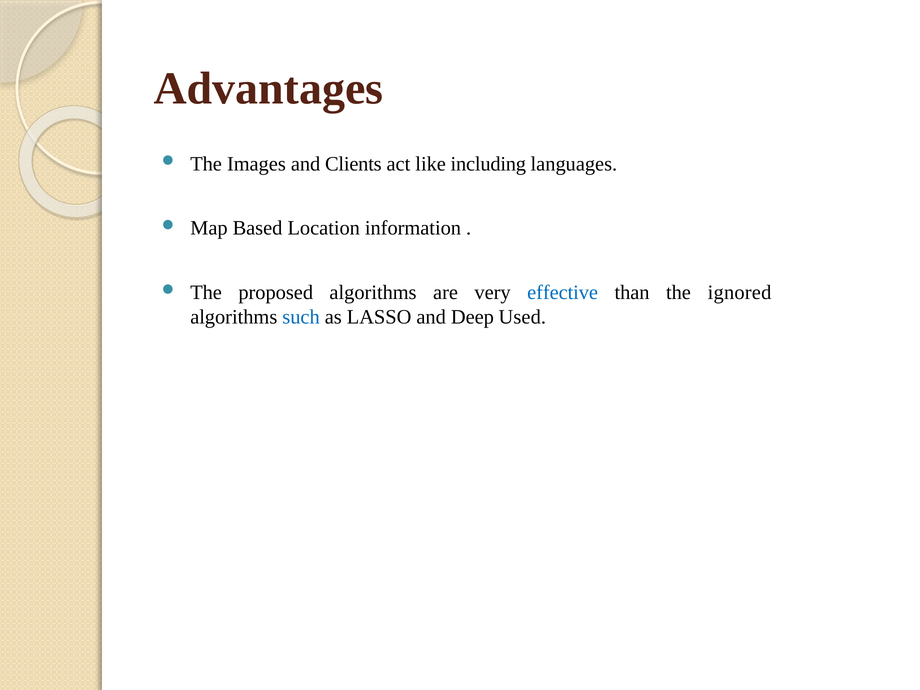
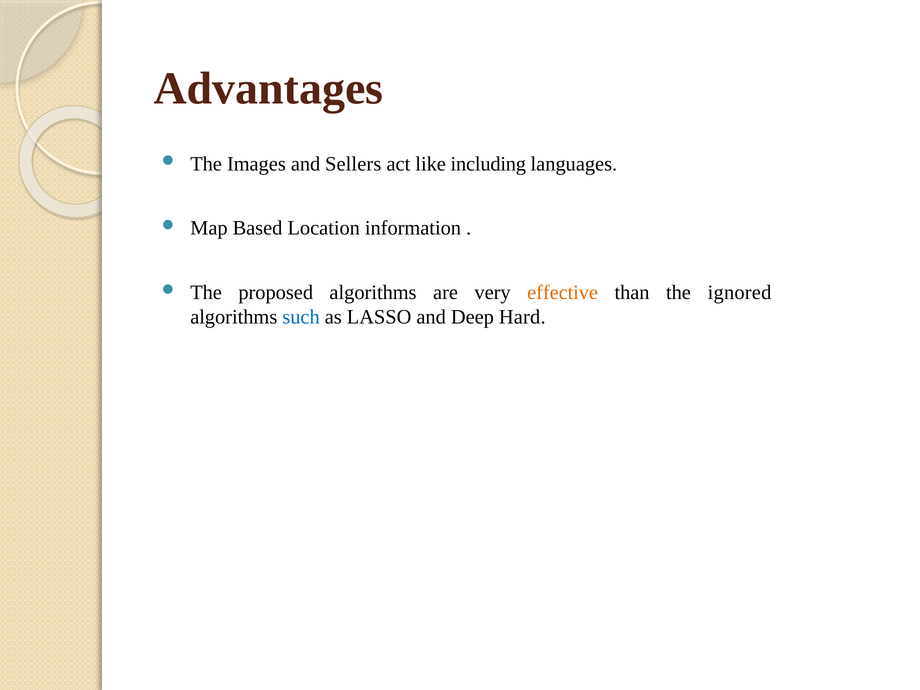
Clients: Clients -> Sellers (353, 164)
effective colour: blue -> orange (563, 293)
Used: Used -> Hard (522, 317)
